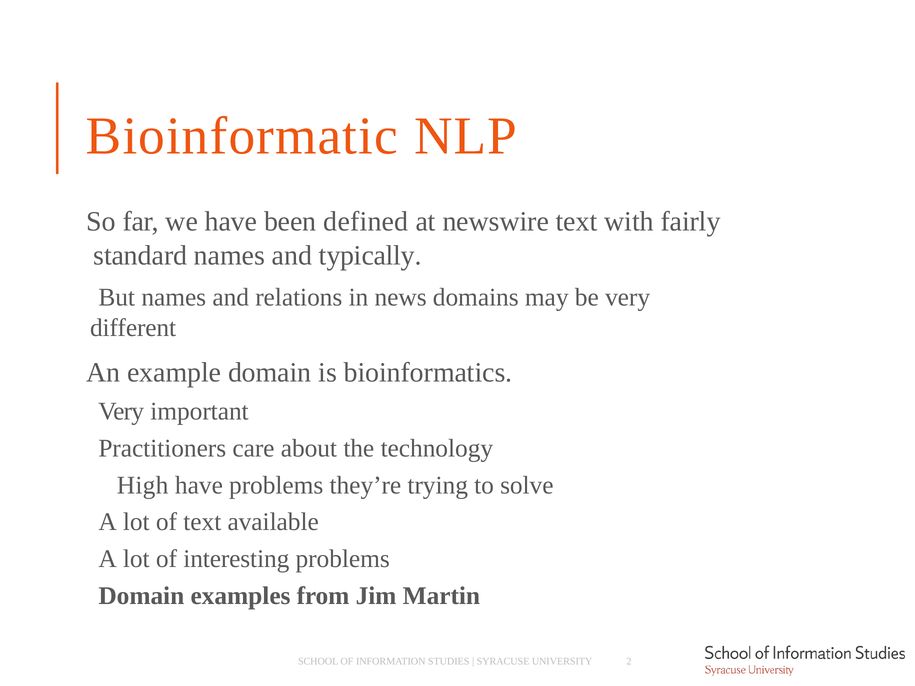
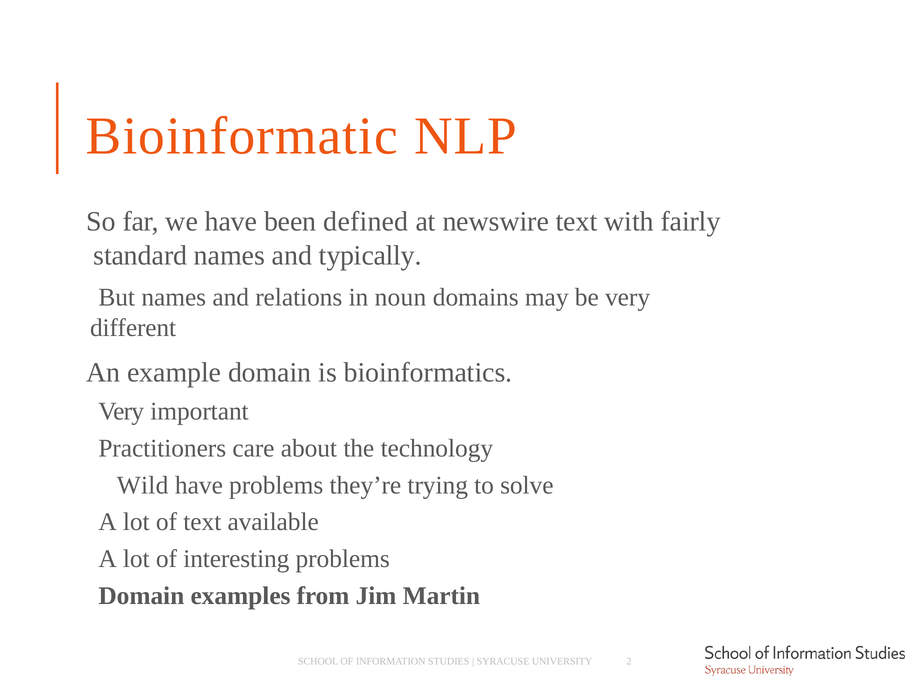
news: news -> noun (400, 297)
High: High -> Wild (143, 485)
